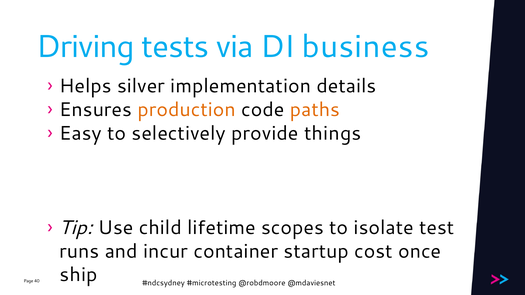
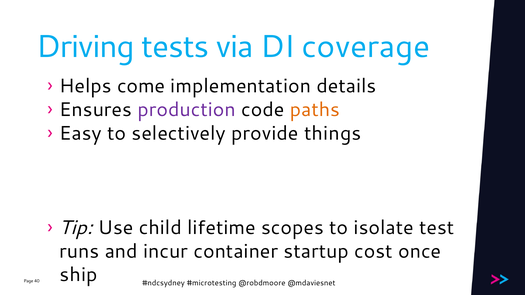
business: business -> coverage (366, 47)
silver: silver -> come (141, 86)
production colour: orange -> purple (187, 110)
